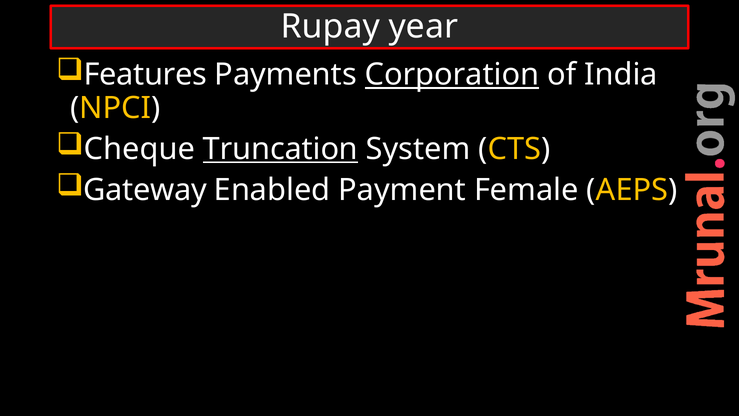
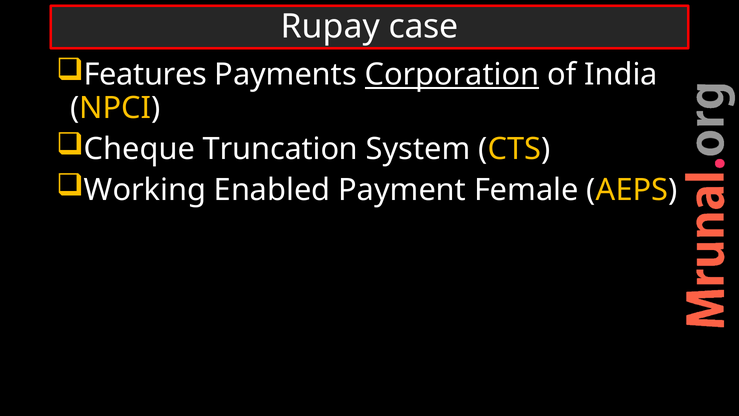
year: year -> case (424, 27)
Truncation underline: present -> none (280, 149)
Gateway: Gateway -> Working (145, 190)
